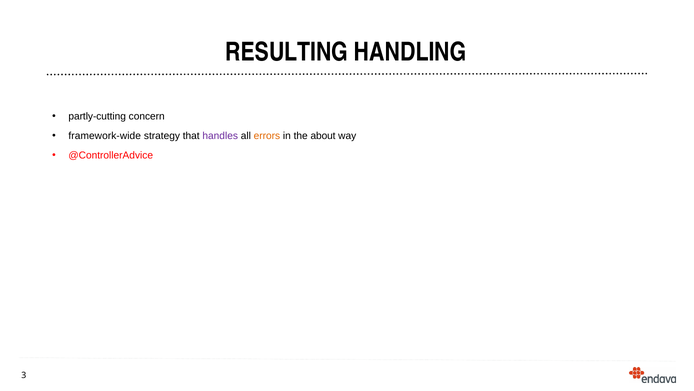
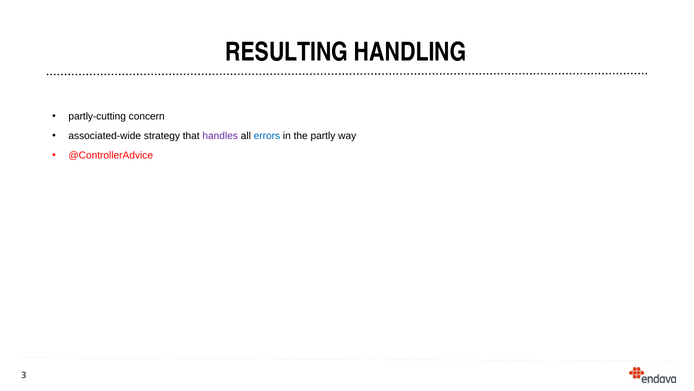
framework-wide: framework-wide -> associated-wide (105, 136)
errors colour: orange -> blue (267, 136)
about: about -> partly (323, 136)
